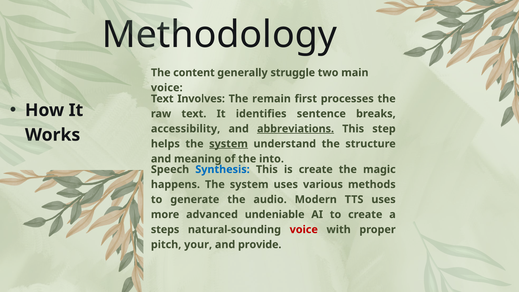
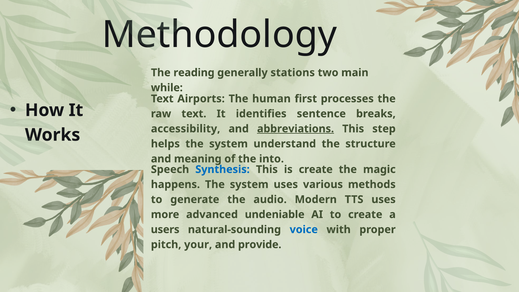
content: content -> reading (194, 73)
struggle: struggle -> stations (293, 73)
voice: voice -> while (167, 88)
Involves: Involves -> Airports (201, 99)
remain: remain -> human (271, 99)
system underline: present -> none (229, 144)
steps: steps -> users (165, 229)
voice colour: red -> blue (304, 229)
